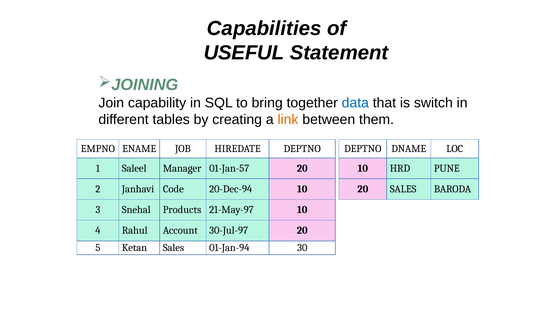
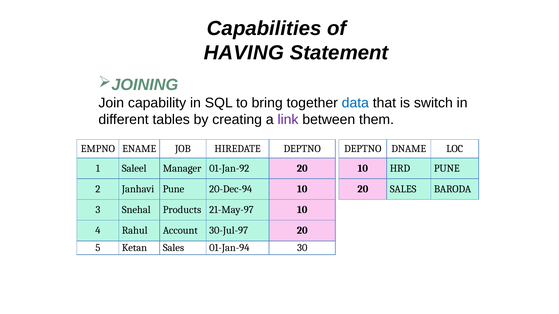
USEFUL: USEFUL -> HAVING (244, 53)
link colour: orange -> purple (288, 120)
01-Jan-57: 01-Jan-57 -> 01-Jan-92 (229, 169)
Janhavi Code: Code -> Pune (173, 189)
